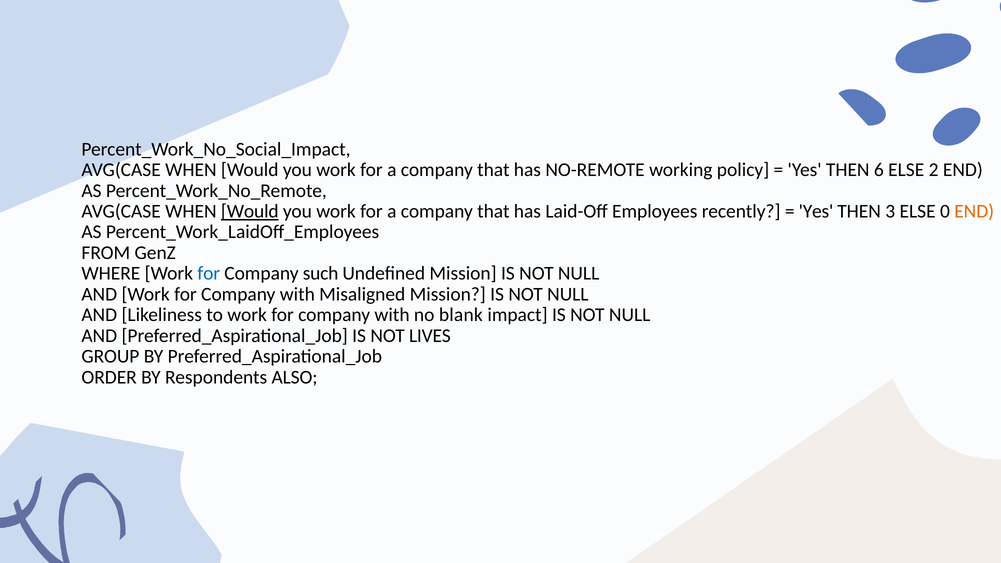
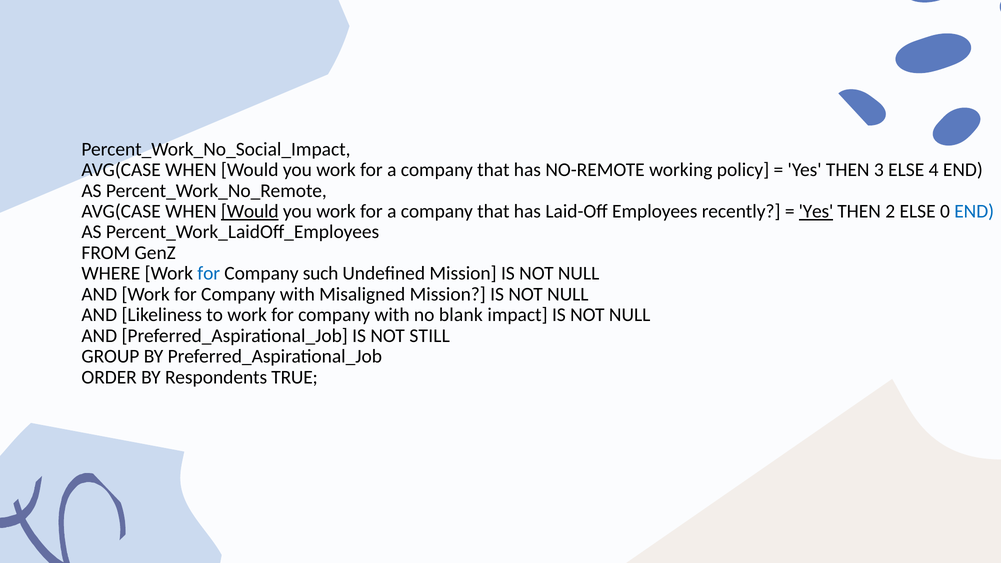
6: 6 -> 3 (879, 170)
2: 2 -> 4 (934, 170)
Yes underline: none -> present (816, 211)
3: 3 -> 2 (890, 211)
END colour: orange -> blue (974, 211)
LIVES: LIVES -> STILL (430, 336)
ALSO: ALSO -> TRUE (295, 377)
